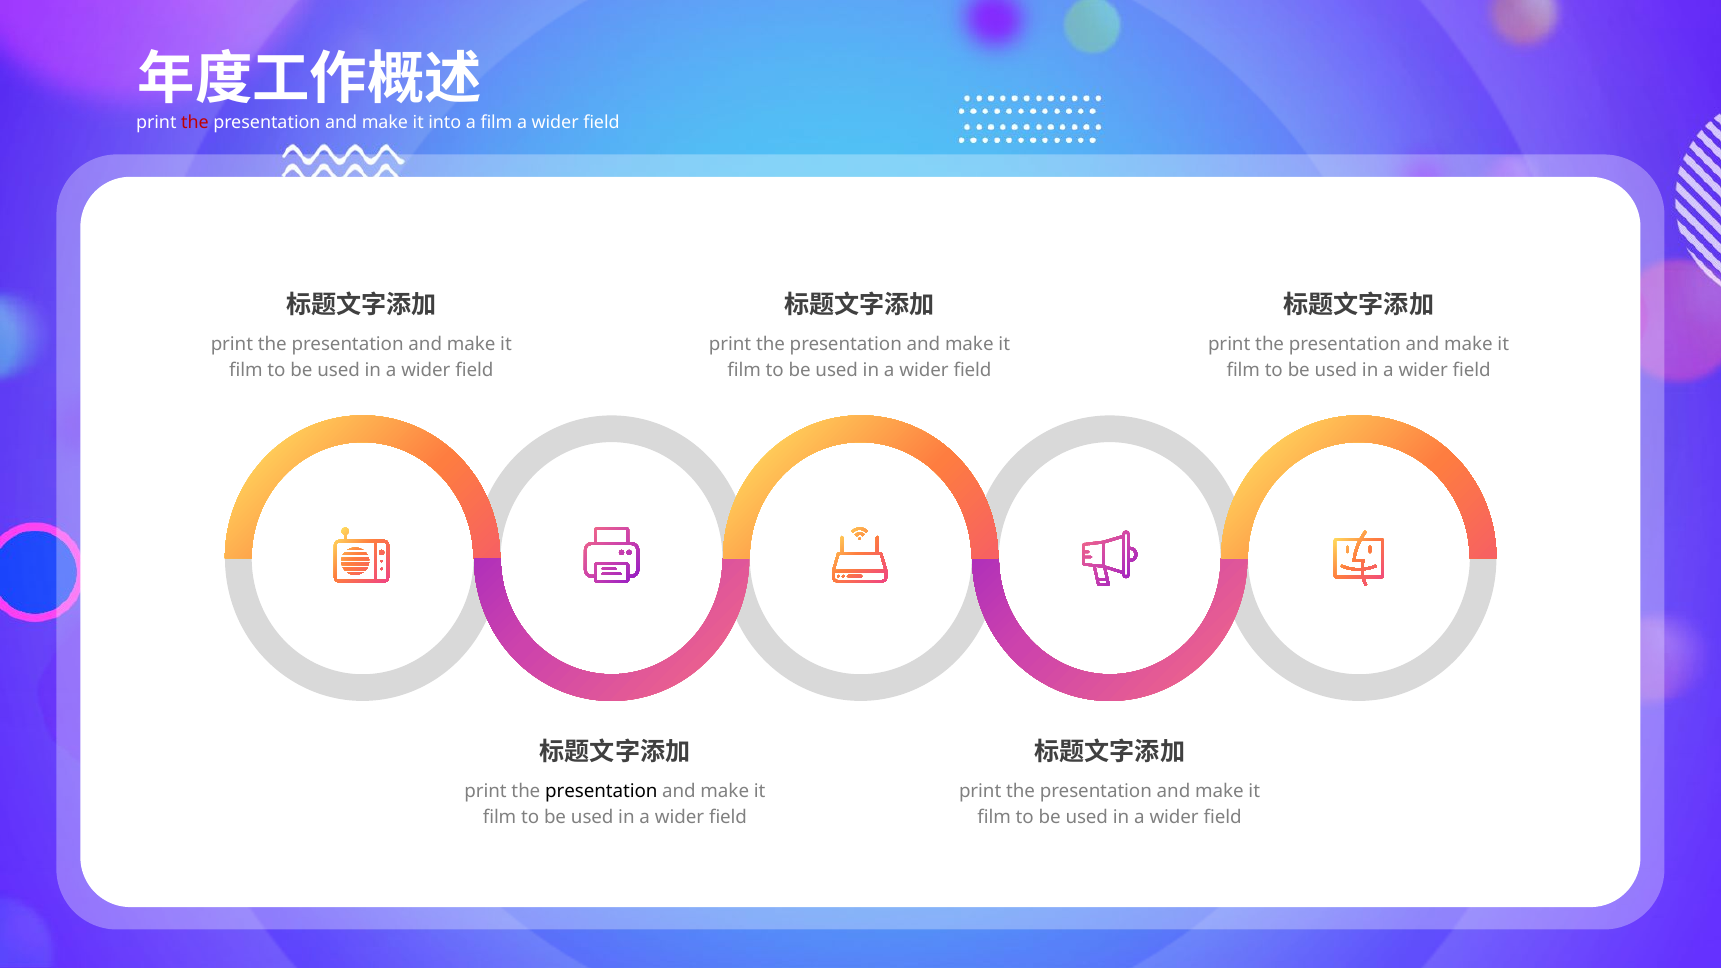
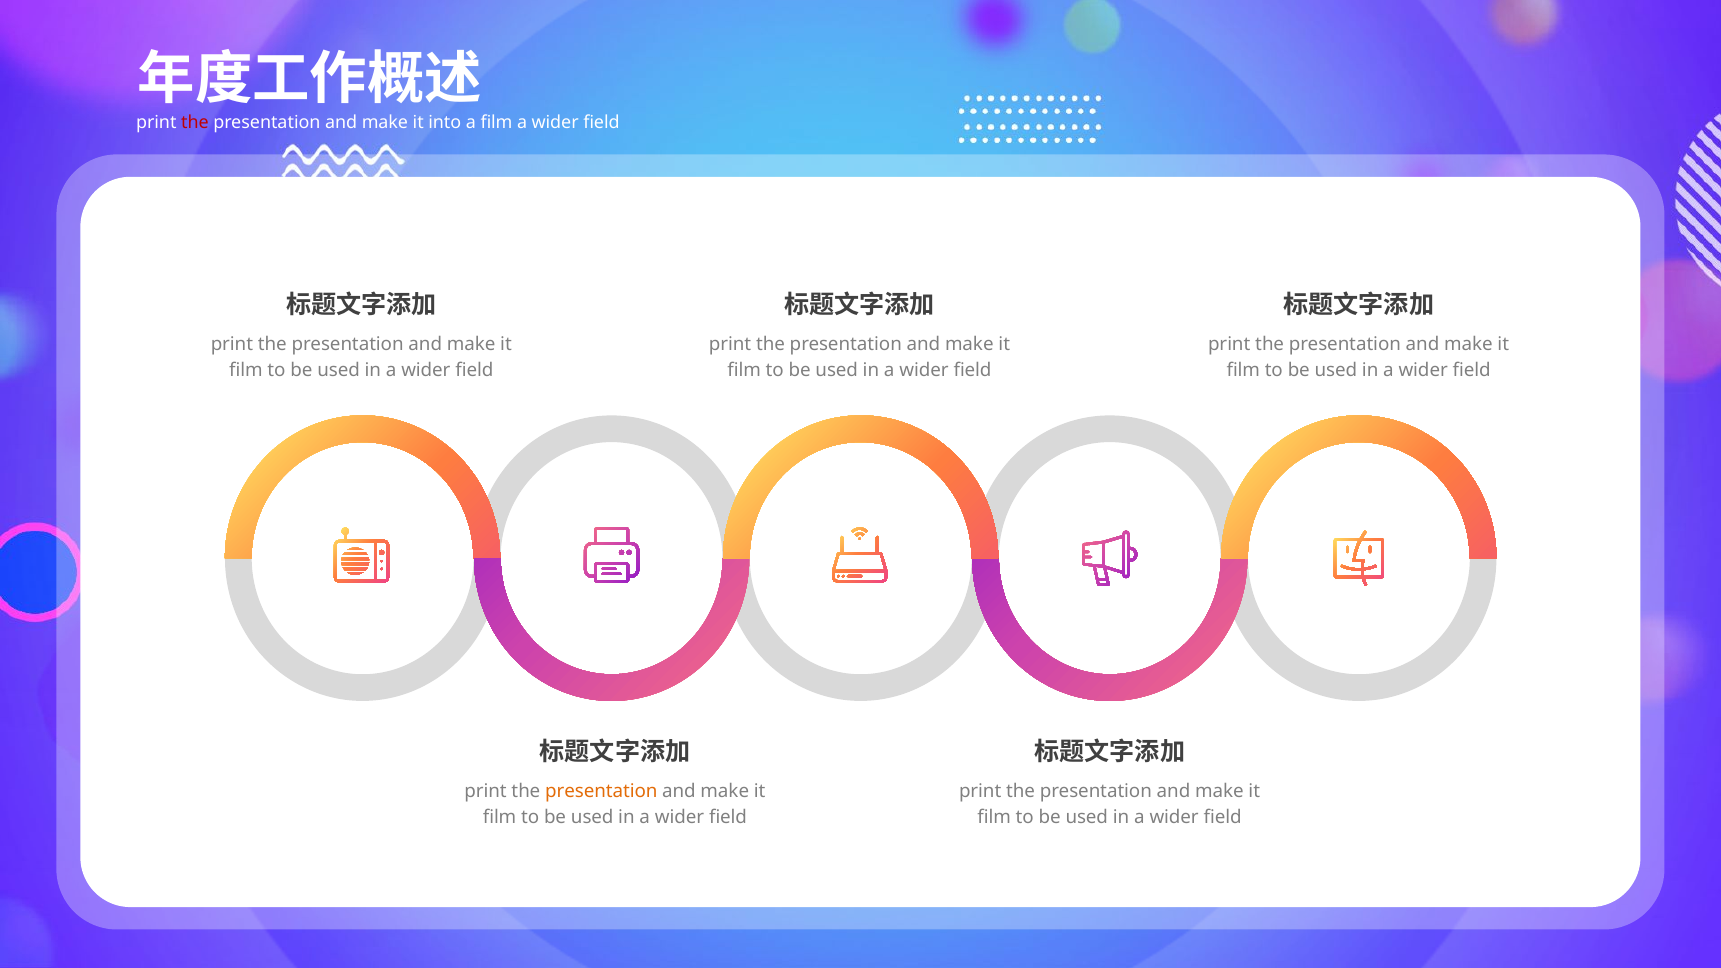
presentation colour: black -> orange (601, 791)
